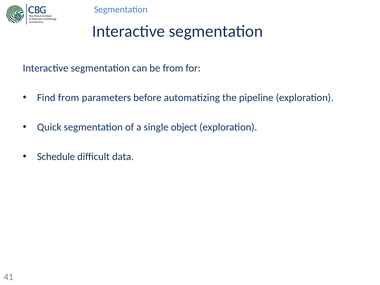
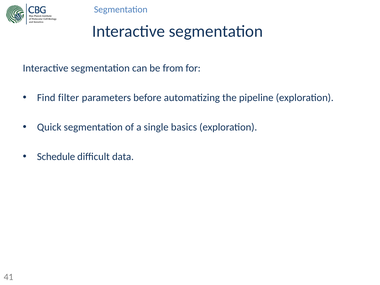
Find from: from -> filter (69, 98)
object: object -> basics (184, 127)
